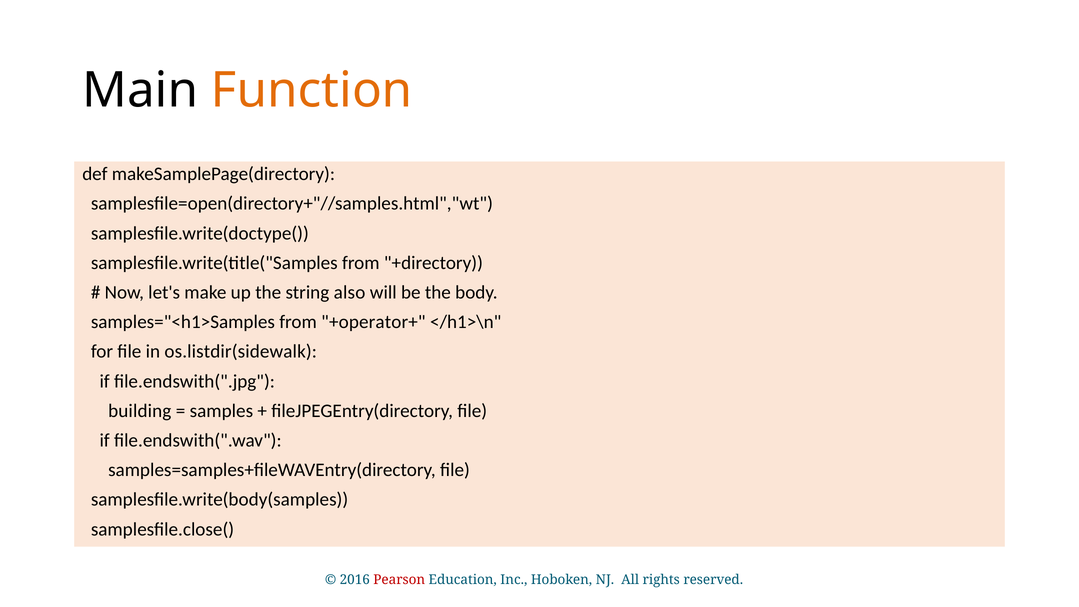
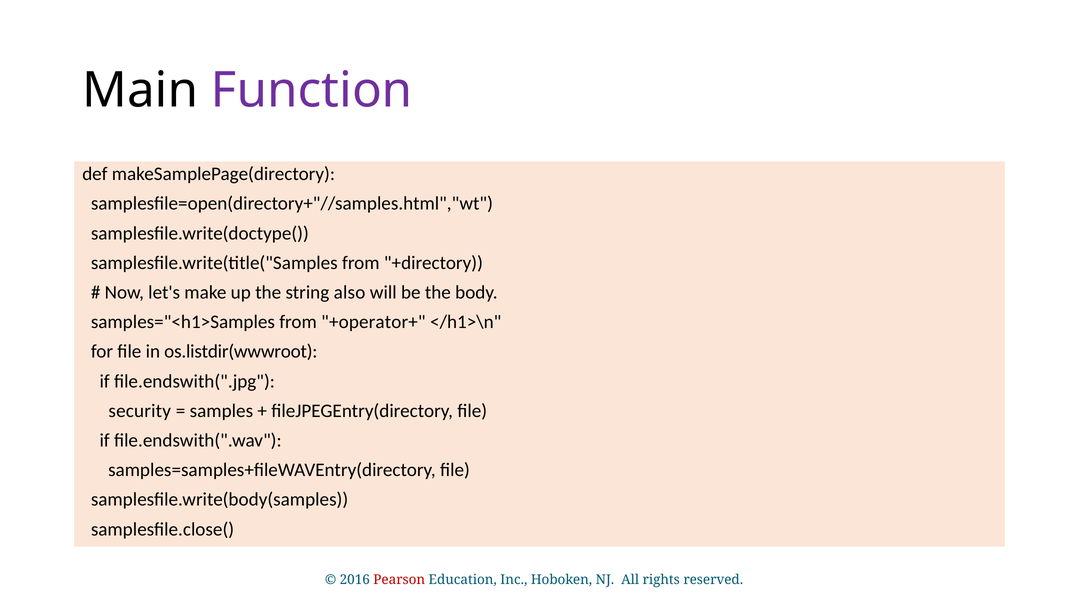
Function colour: orange -> purple (312, 91)
os.listdir(sidewalk: os.listdir(sidewalk -> os.listdir(wwwroot (241, 352)
building: building -> security (140, 411)
